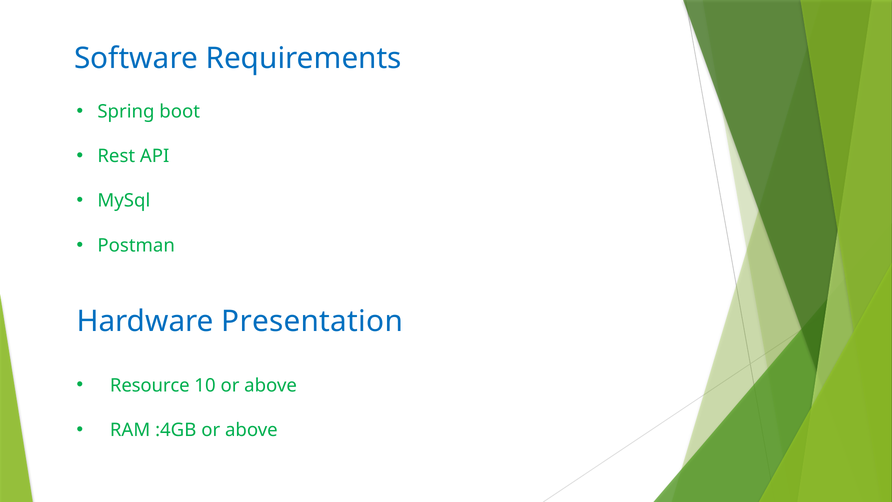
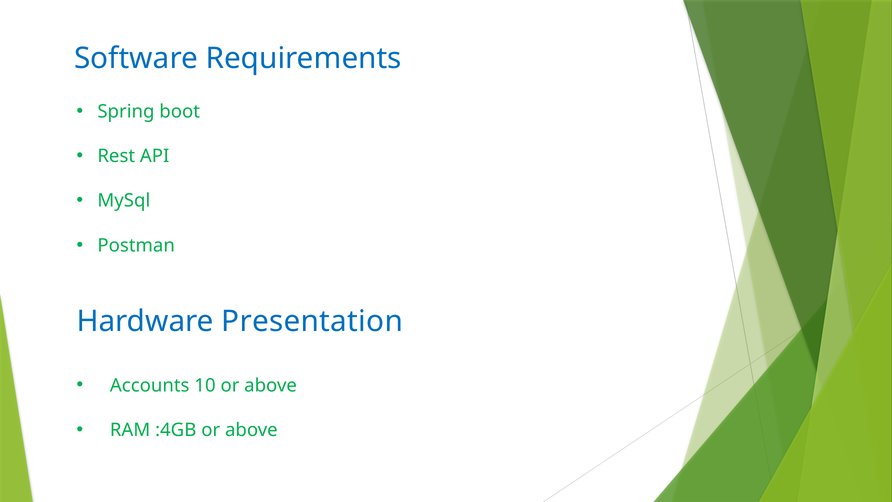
Resource: Resource -> Accounts (150, 385)
